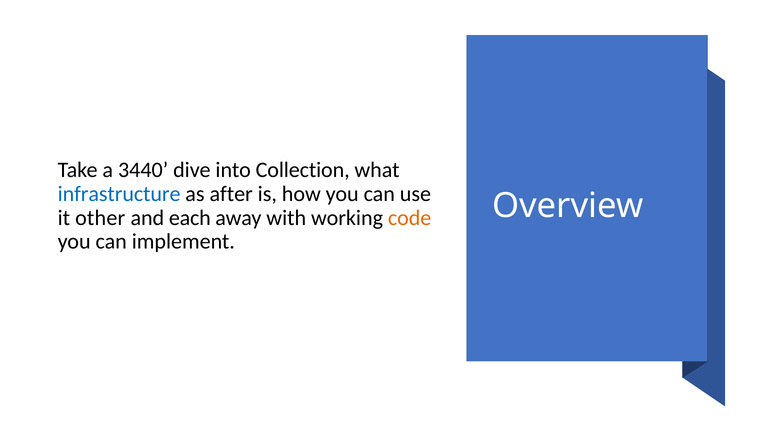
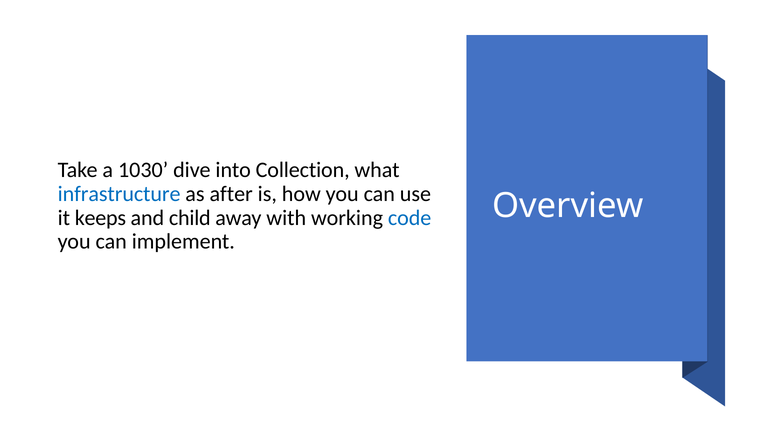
3440: 3440 -> 1030 (143, 170)
other: other -> keeps (100, 218)
each: each -> child (190, 218)
code colour: orange -> blue (410, 218)
